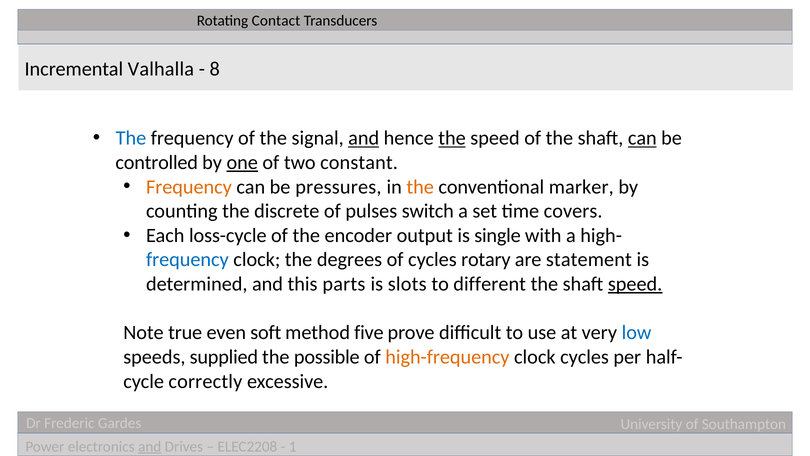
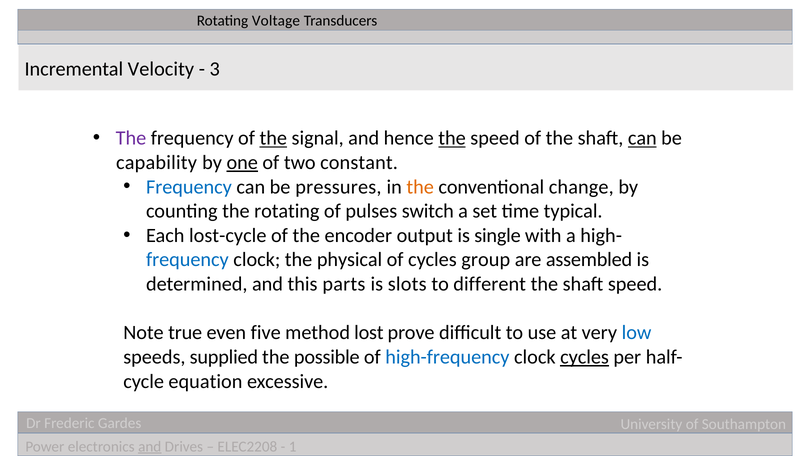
Contact: Contact -> Voltage (276, 21)
Valhalla: Valhalla -> Velocity (161, 69)
8: 8 -> 3 (215, 69)
The colour: blue -> purple (131, 138)
the underline: none -> present (273, 138)
and underline: present -> none (364, 138)
controlled: controlled -> capability (157, 162)
Frequency colour: orange -> blue (189, 187)
marker: marker -> change (581, 187)
the discrete: discrete -> rotating (287, 211)
covers: covers -> typical (573, 211)
loss-cycle: loss-cycle -> lost-cycle (228, 235)
degrees: degrees -> physical (350, 260)
rotary: rotary -> group (486, 260)
statement: statement -> assembled (589, 260)
speed underline: present -> none (635, 284)
soft: soft -> five (266, 332)
five: five -> lost (369, 332)
high-frequency colour: orange -> blue (447, 357)
cycles underline: none -> present (585, 357)
correctly: correctly -> equation (205, 381)
